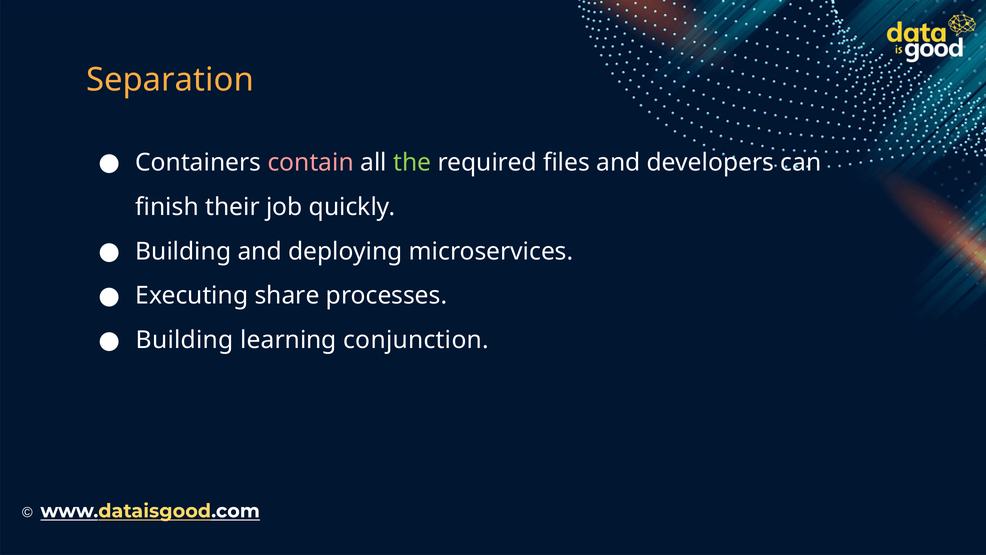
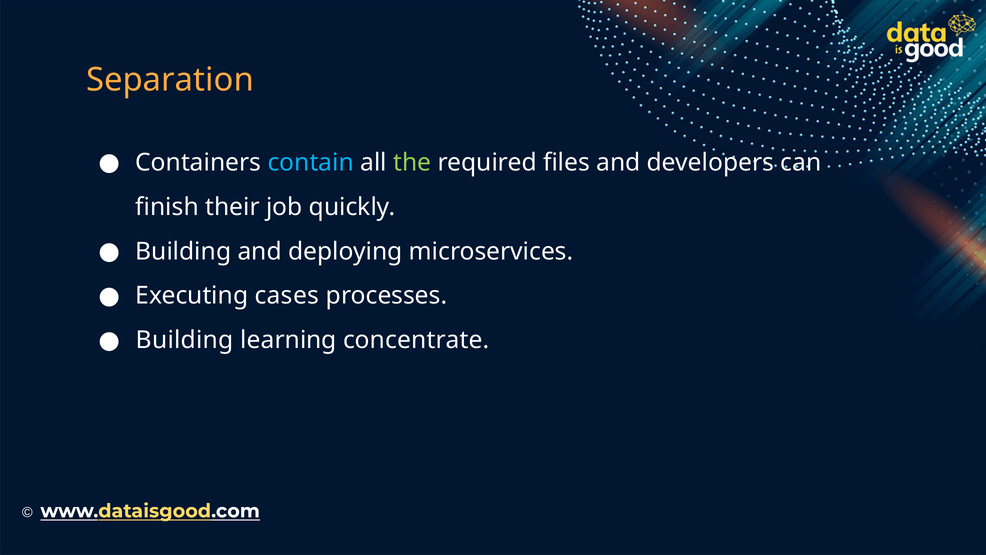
contain colour: pink -> light blue (311, 163)
share: share -> cases (287, 296)
conjunction: conjunction -> concentrate (416, 340)
